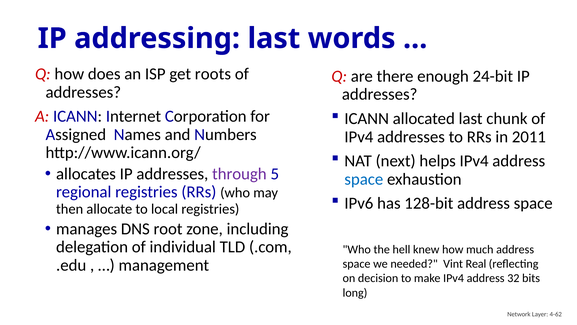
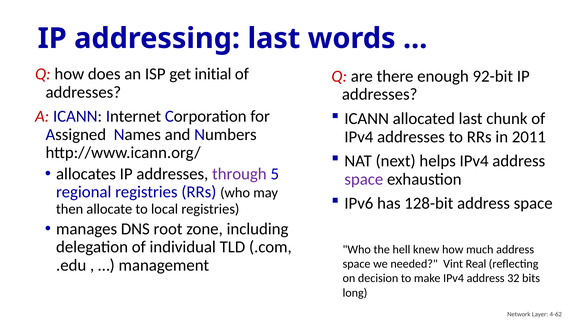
roots: roots -> initial (213, 74)
24-bit: 24-bit -> 92-bit (493, 76)
space colour: blue -> purple (364, 179)
